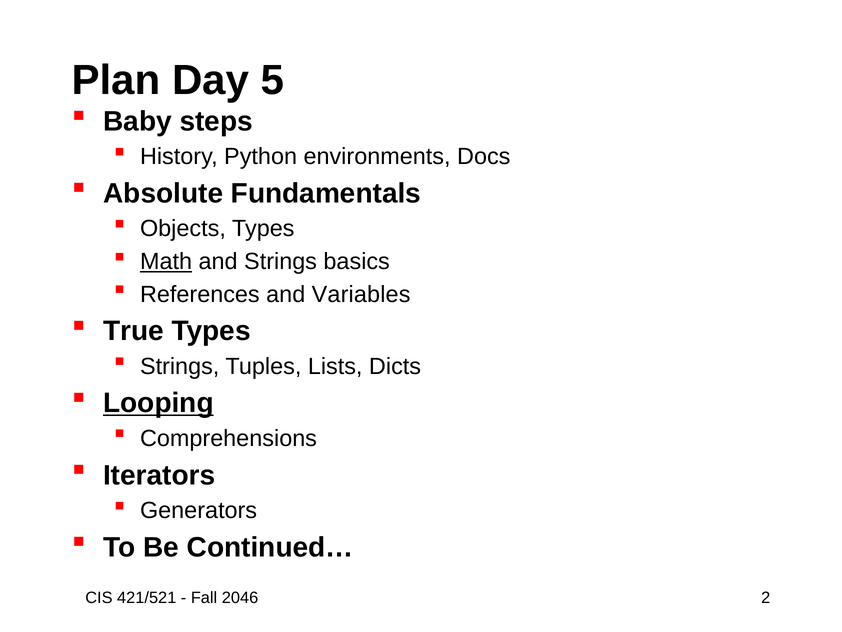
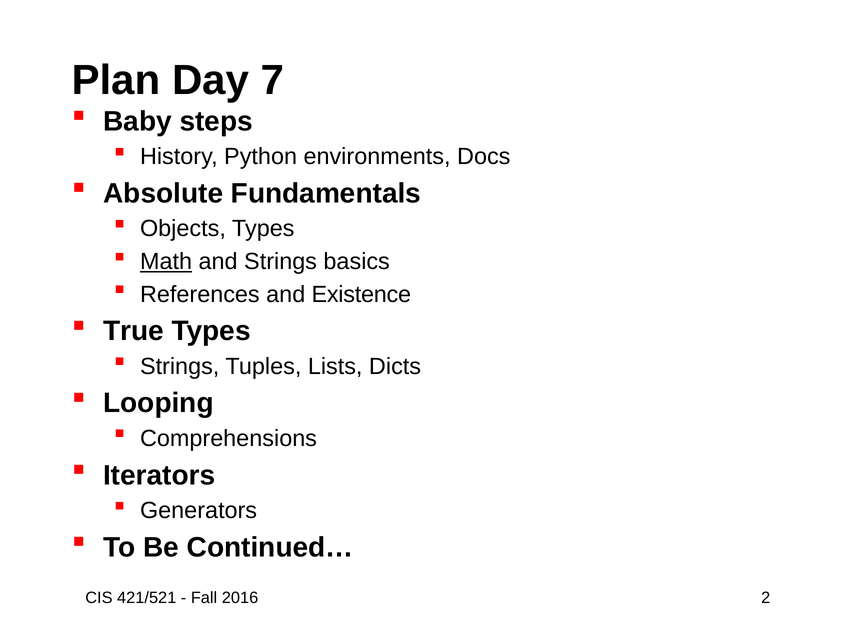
5: 5 -> 7 (273, 80)
Variables: Variables -> Existence (361, 294)
Looping underline: present -> none (158, 403)
2046: 2046 -> 2016 (240, 598)
